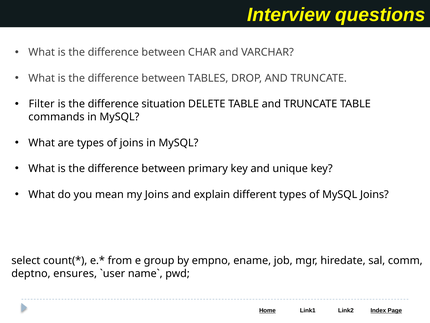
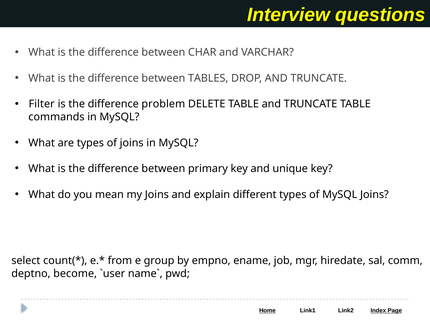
situation: situation -> problem (163, 104)
ensures: ensures -> become (75, 273)
